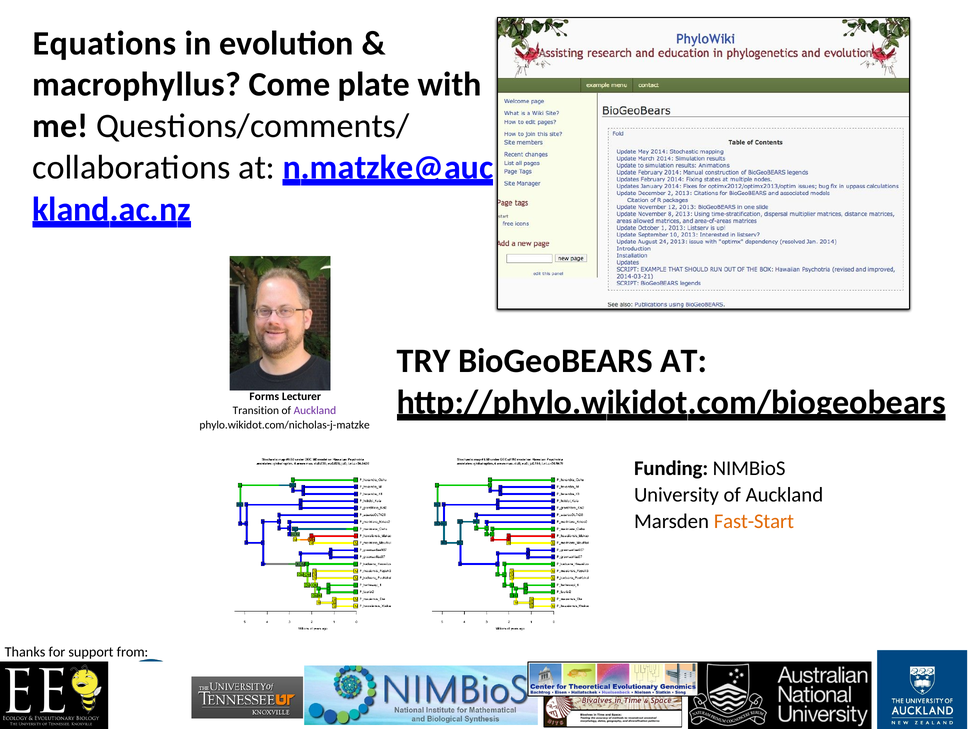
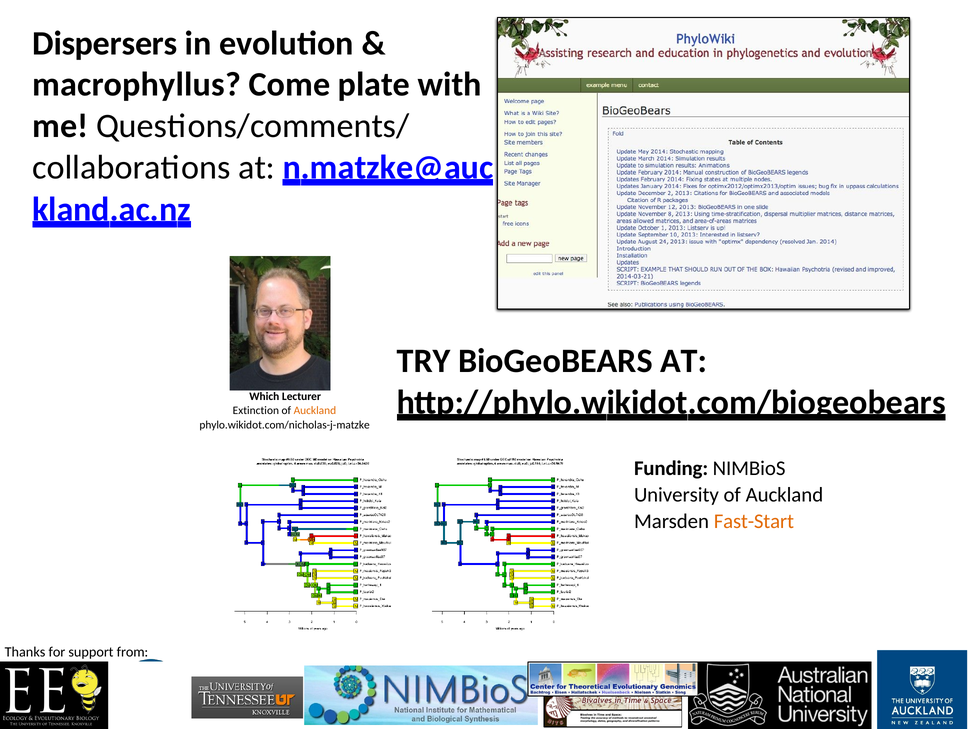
Equations: Equations -> Dispersers (105, 43)
Forms: Forms -> Which (264, 396)
Transition: Transition -> Extinction (256, 411)
Auckland colour: purple -> orange (315, 411)
